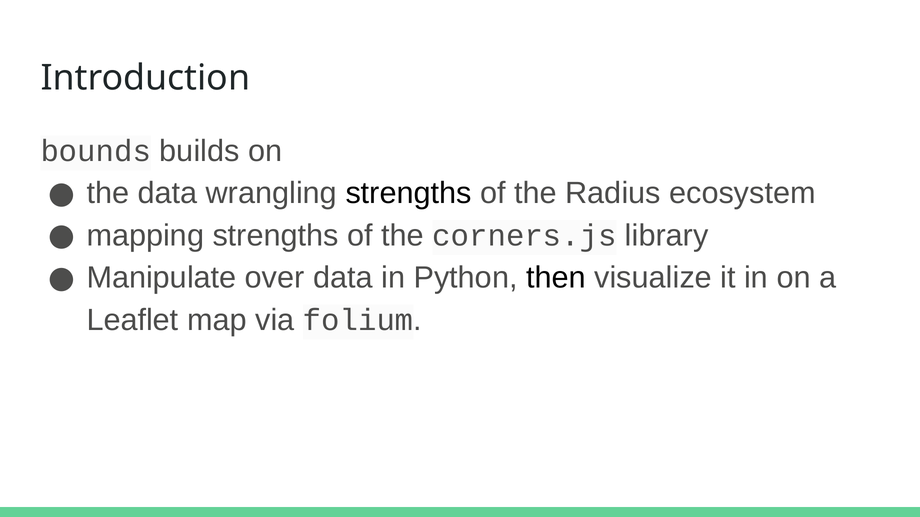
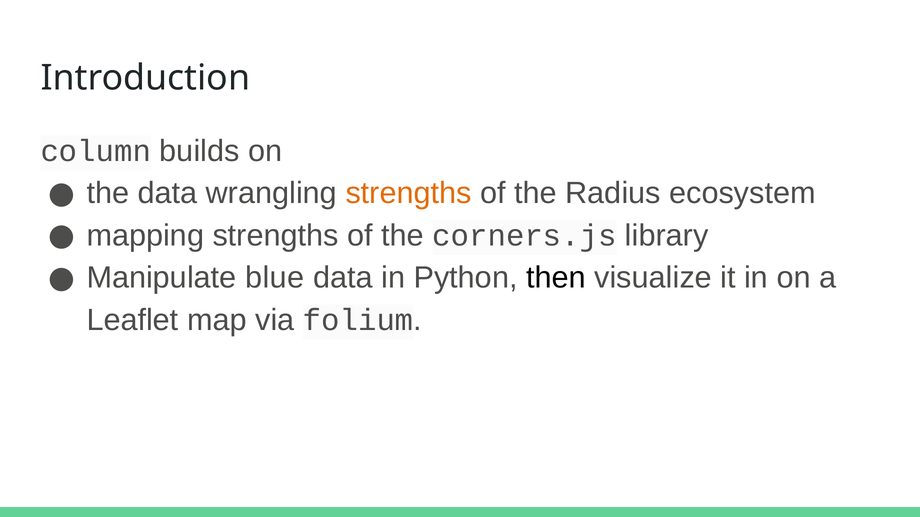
bounds: bounds -> column (96, 151)
strengths colour: black -> orange (409, 194)
over: over -> blue (275, 278)
